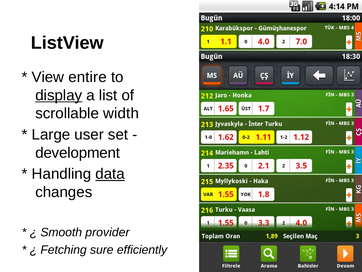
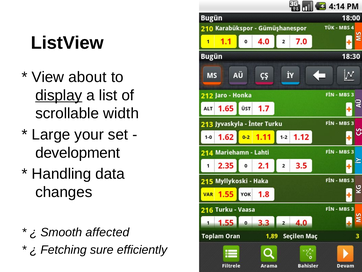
entire: entire -> about (88, 77)
user: user -> your (89, 134)
data underline: present -> none (110, 174)
provider: provider -> affected (107, 232)
